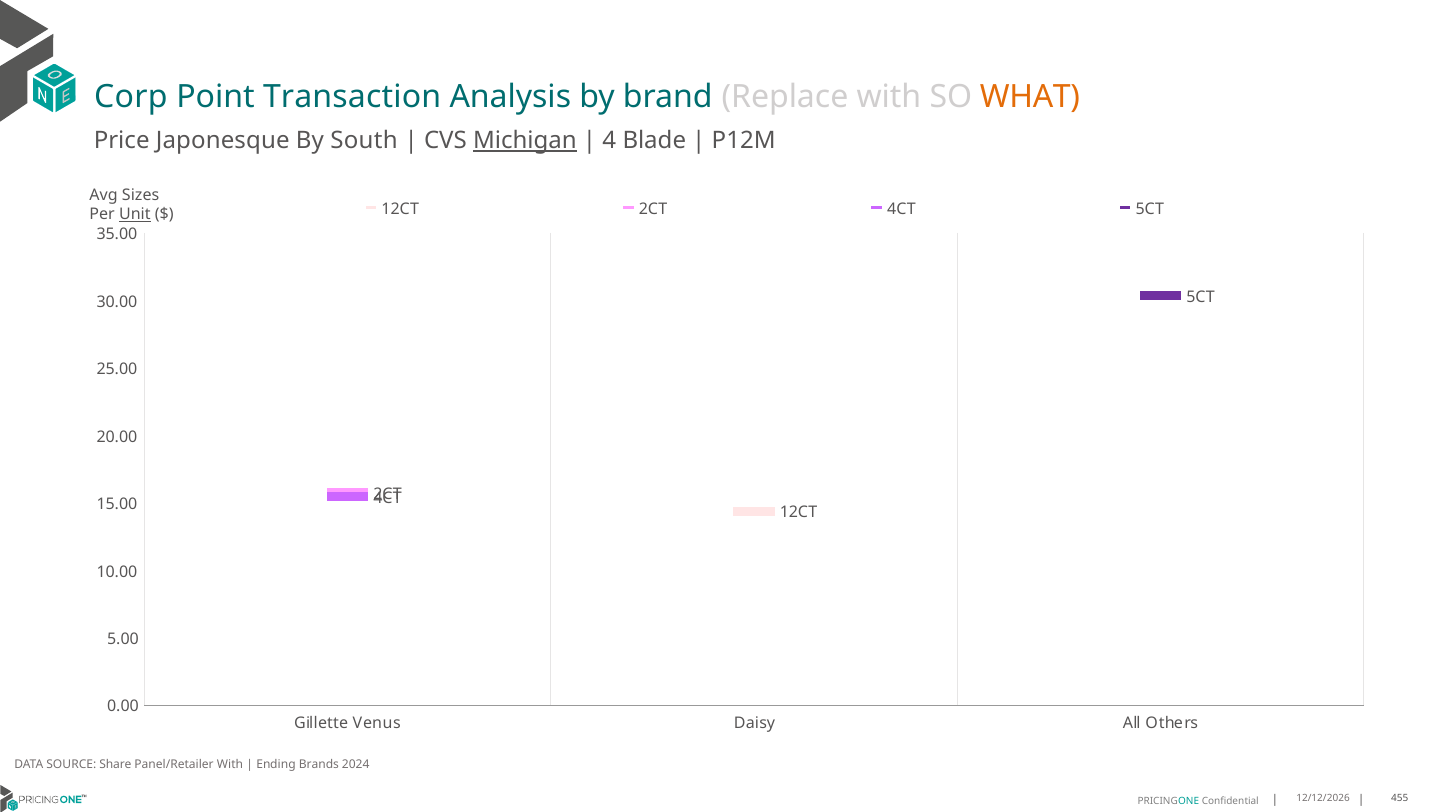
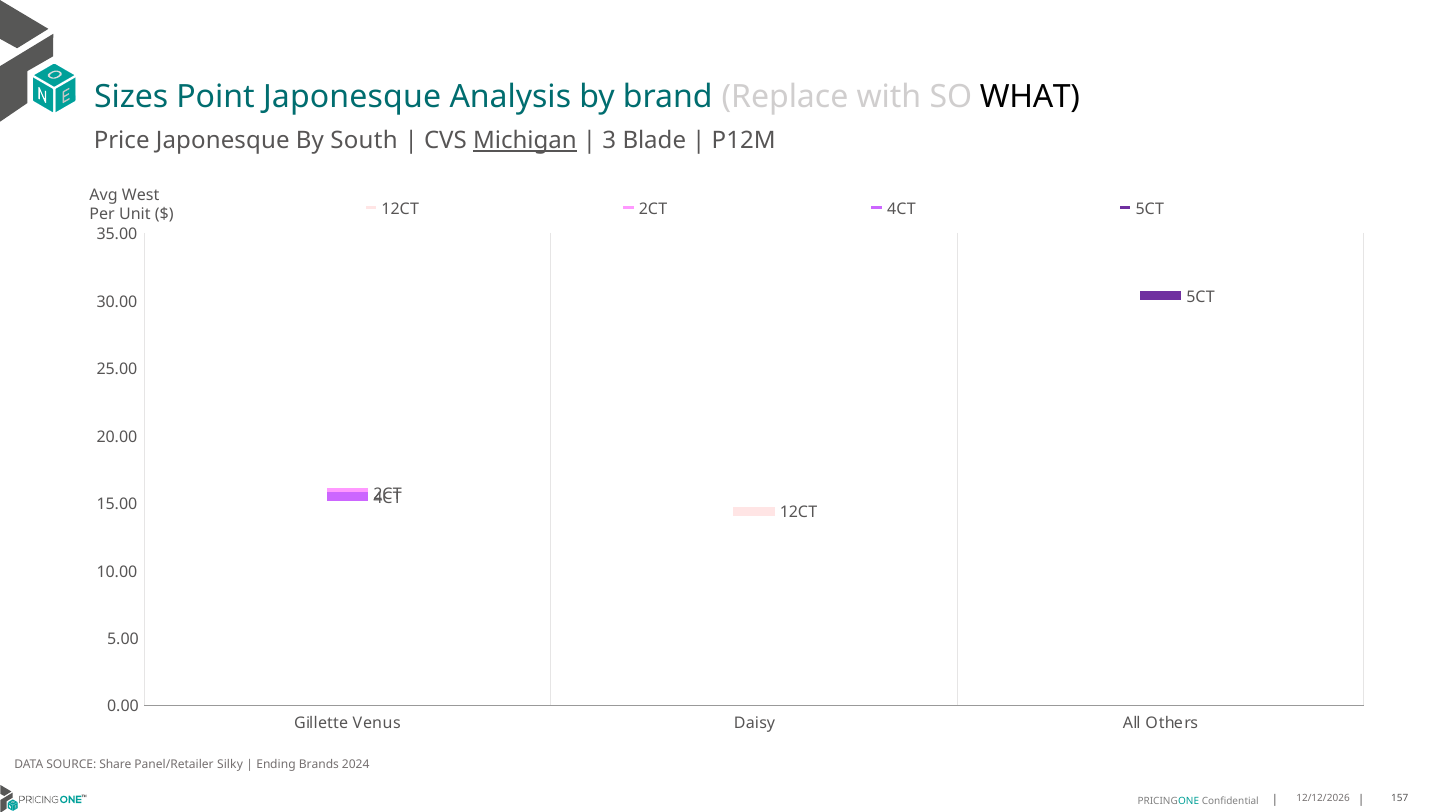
Corp: Corp -> Sizes (131, 97)
Point Transaction: Transaction -> Japonesque (352, 97)
WHAT colour: orange -> black (1030, 97)
4: 4 -> 3 (609, 141)
Sizes: Sizes -> West (141, 195)
Unit underline: present -> none (135, 214)
Panel/Retailer With: With -> Silky (230, 765)
455: 455 -> 157 (1400, 799)
